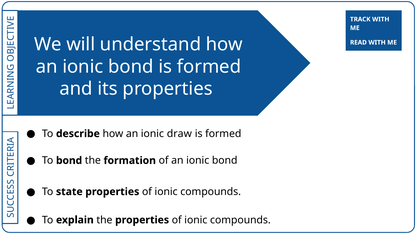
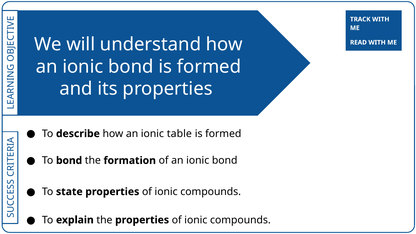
draw: draw -> table (179, 134)
